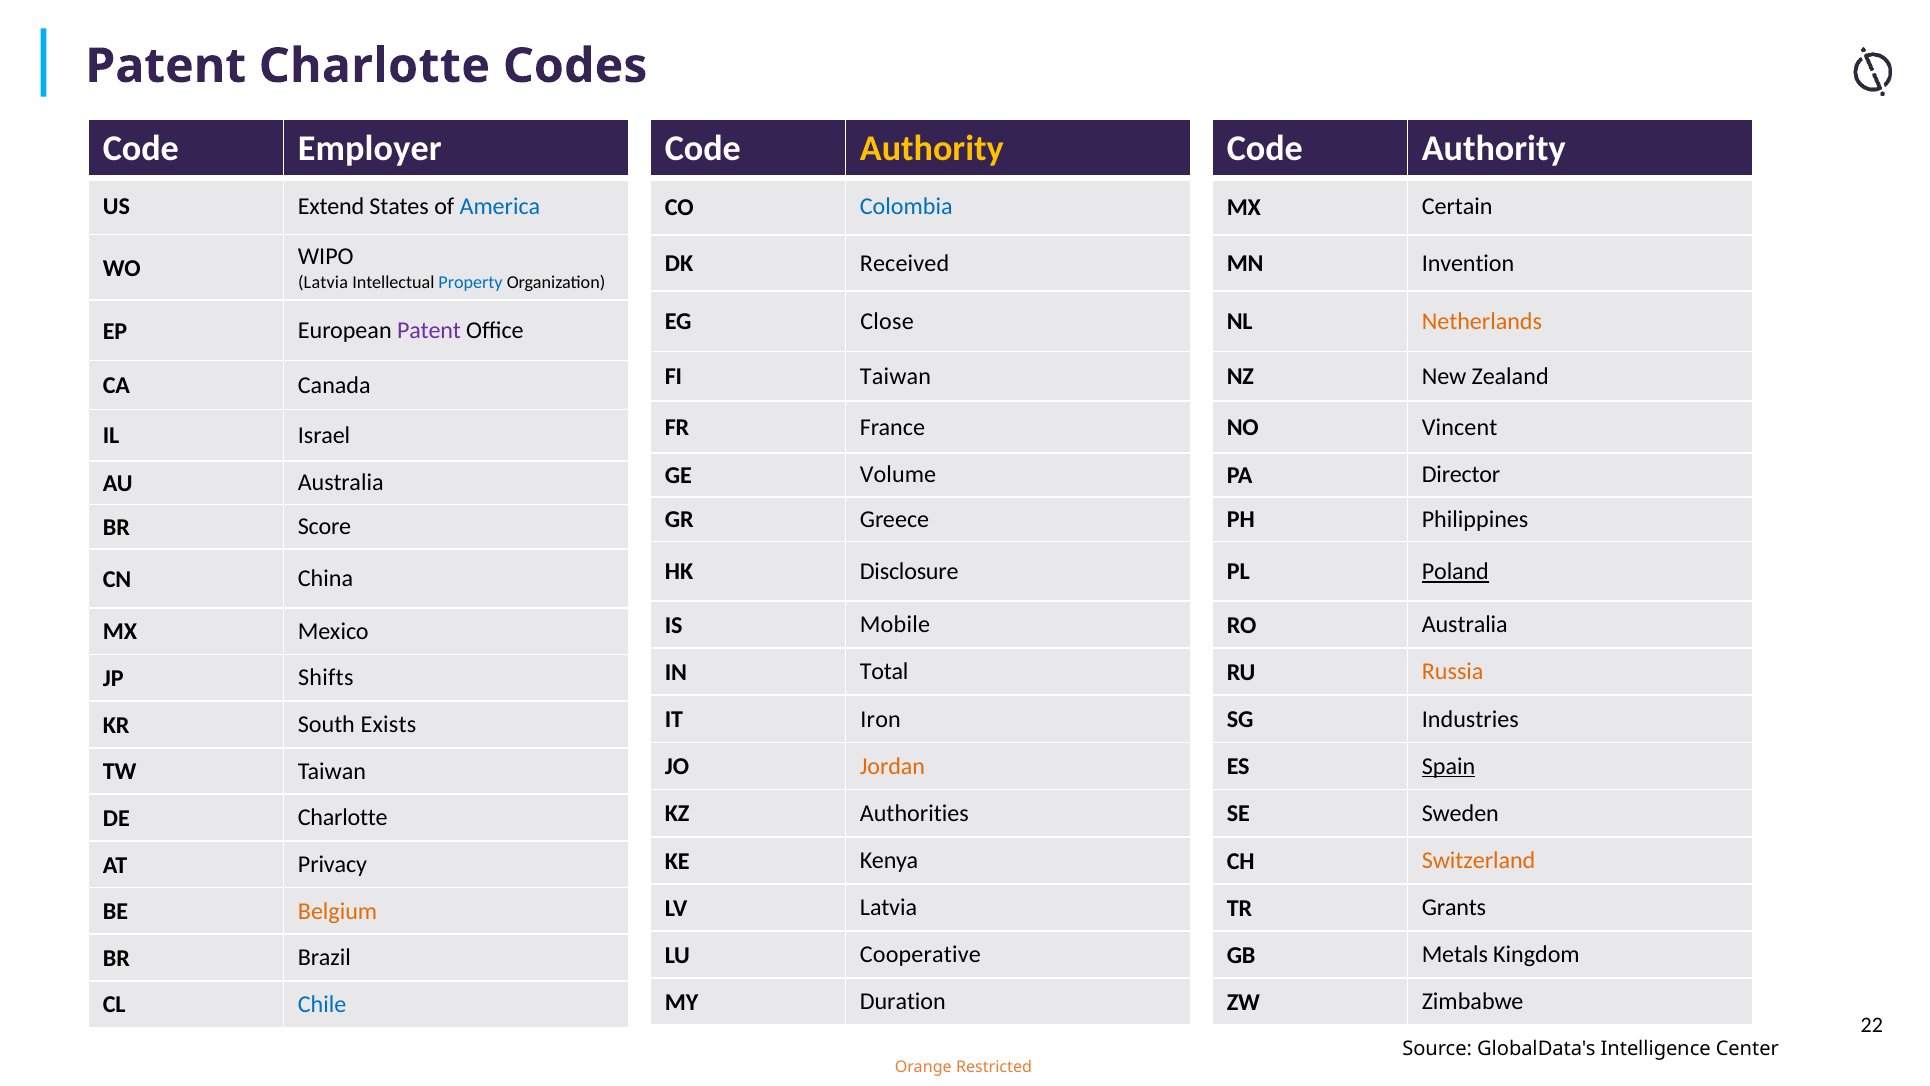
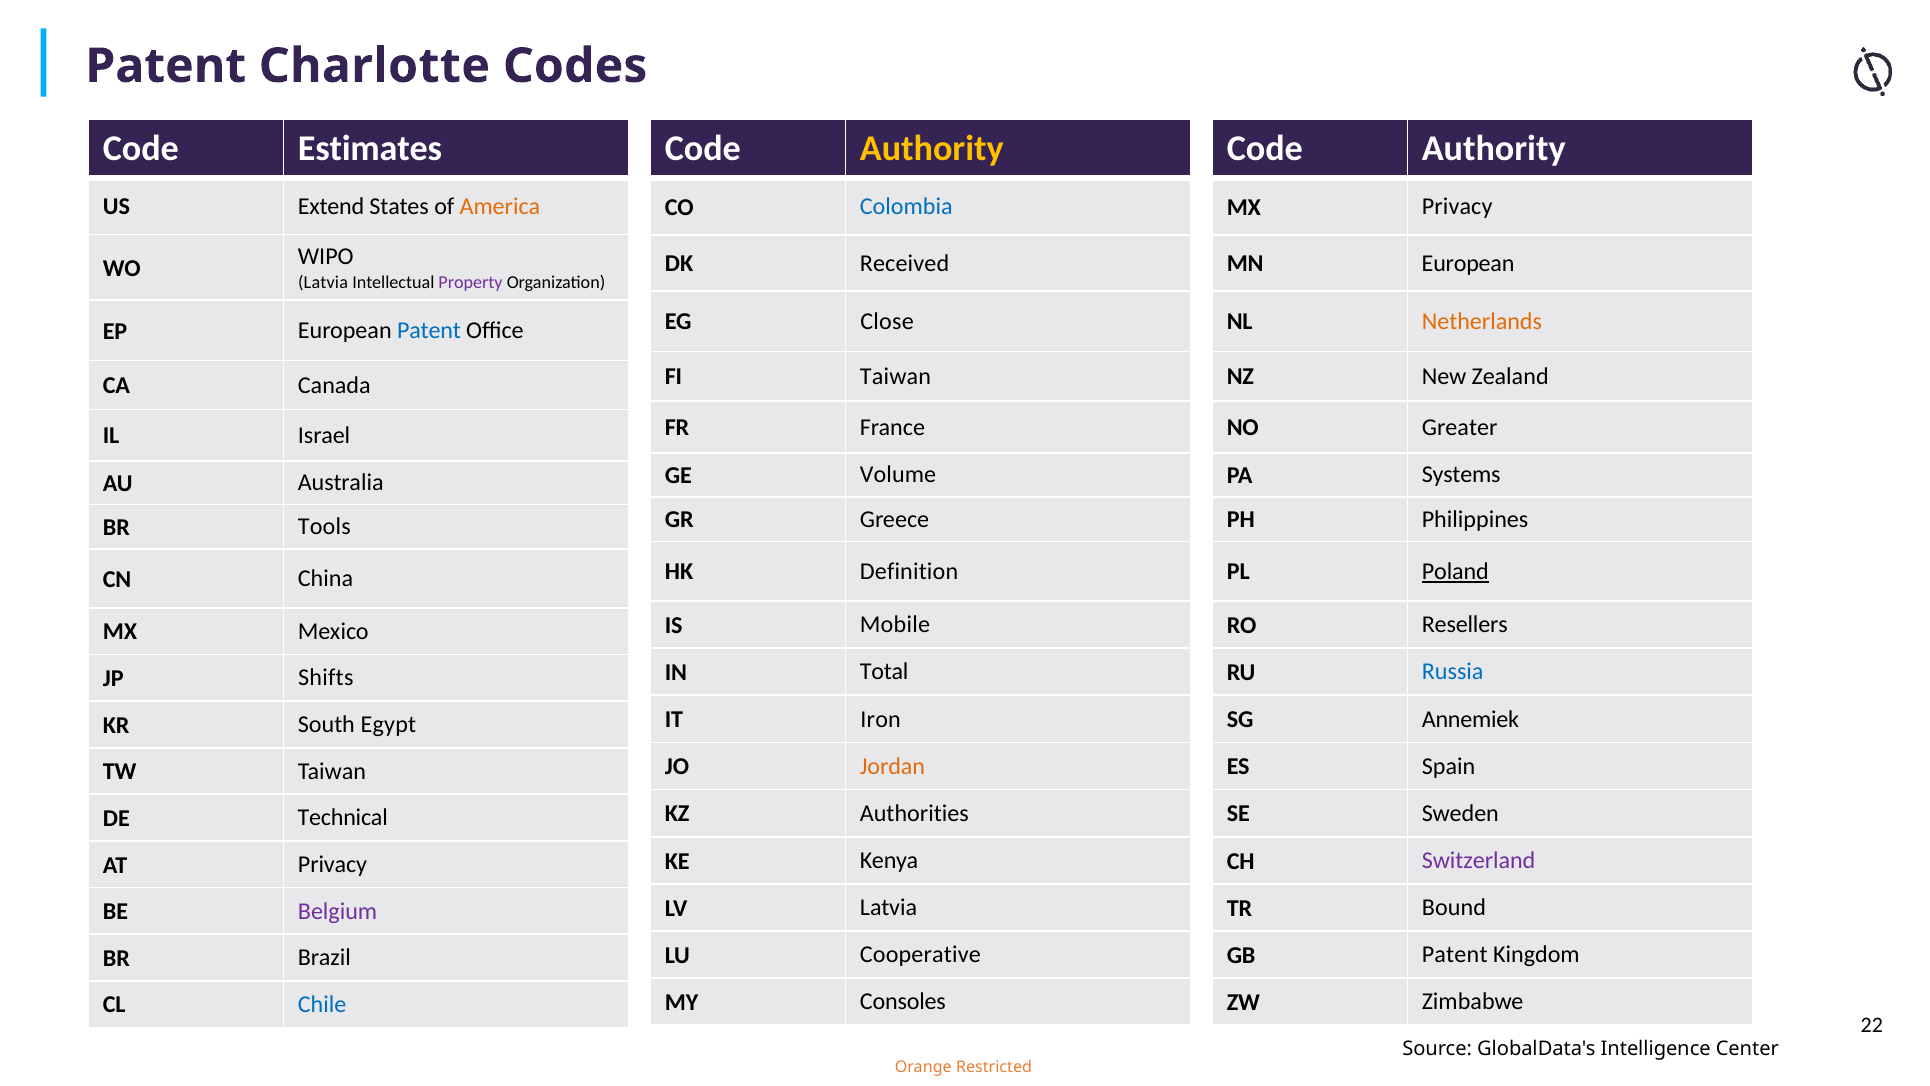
Employer: Employer -> Estimates (370, 149)
America colour: blue -> orange (500, 206)
MX Certain: Certain -> Privacy (1457, 207)
MN Invention: Invention -> European (1468, 263)
Property colour: blue -> purple (471, 282)
Patent colour: purple -> blue (429, 331)
Vincent: Vincent -> Greater (1460, 427)
Director: Director -> Systems (1461, 475)
Score: Score -> Tools (324, 527)
Disclosure: Disclosure -> Definition (909, 571)
RO Australia: Australia -> Resellers (1465, 625)
Russia colour: orange -> blue (1453, 672)
Industries: Industries -> Annemiek (1470, 719)
Exists: Exists -> Egypt (388, 724)
Spain underline: present -> none (1449, 766)
DE Charlotte: Charlotte -> Technical (343, 818)
Switzerland colour: orange -> purple (1479, 860)
Grants: Grants -> Bound (1454, 907)
Belgium colour: orange -> purple (338, 911)
GB Metals: Metals -> Patent (1455, 955)
Duration: Duration -> Consoles (903, 1002)
